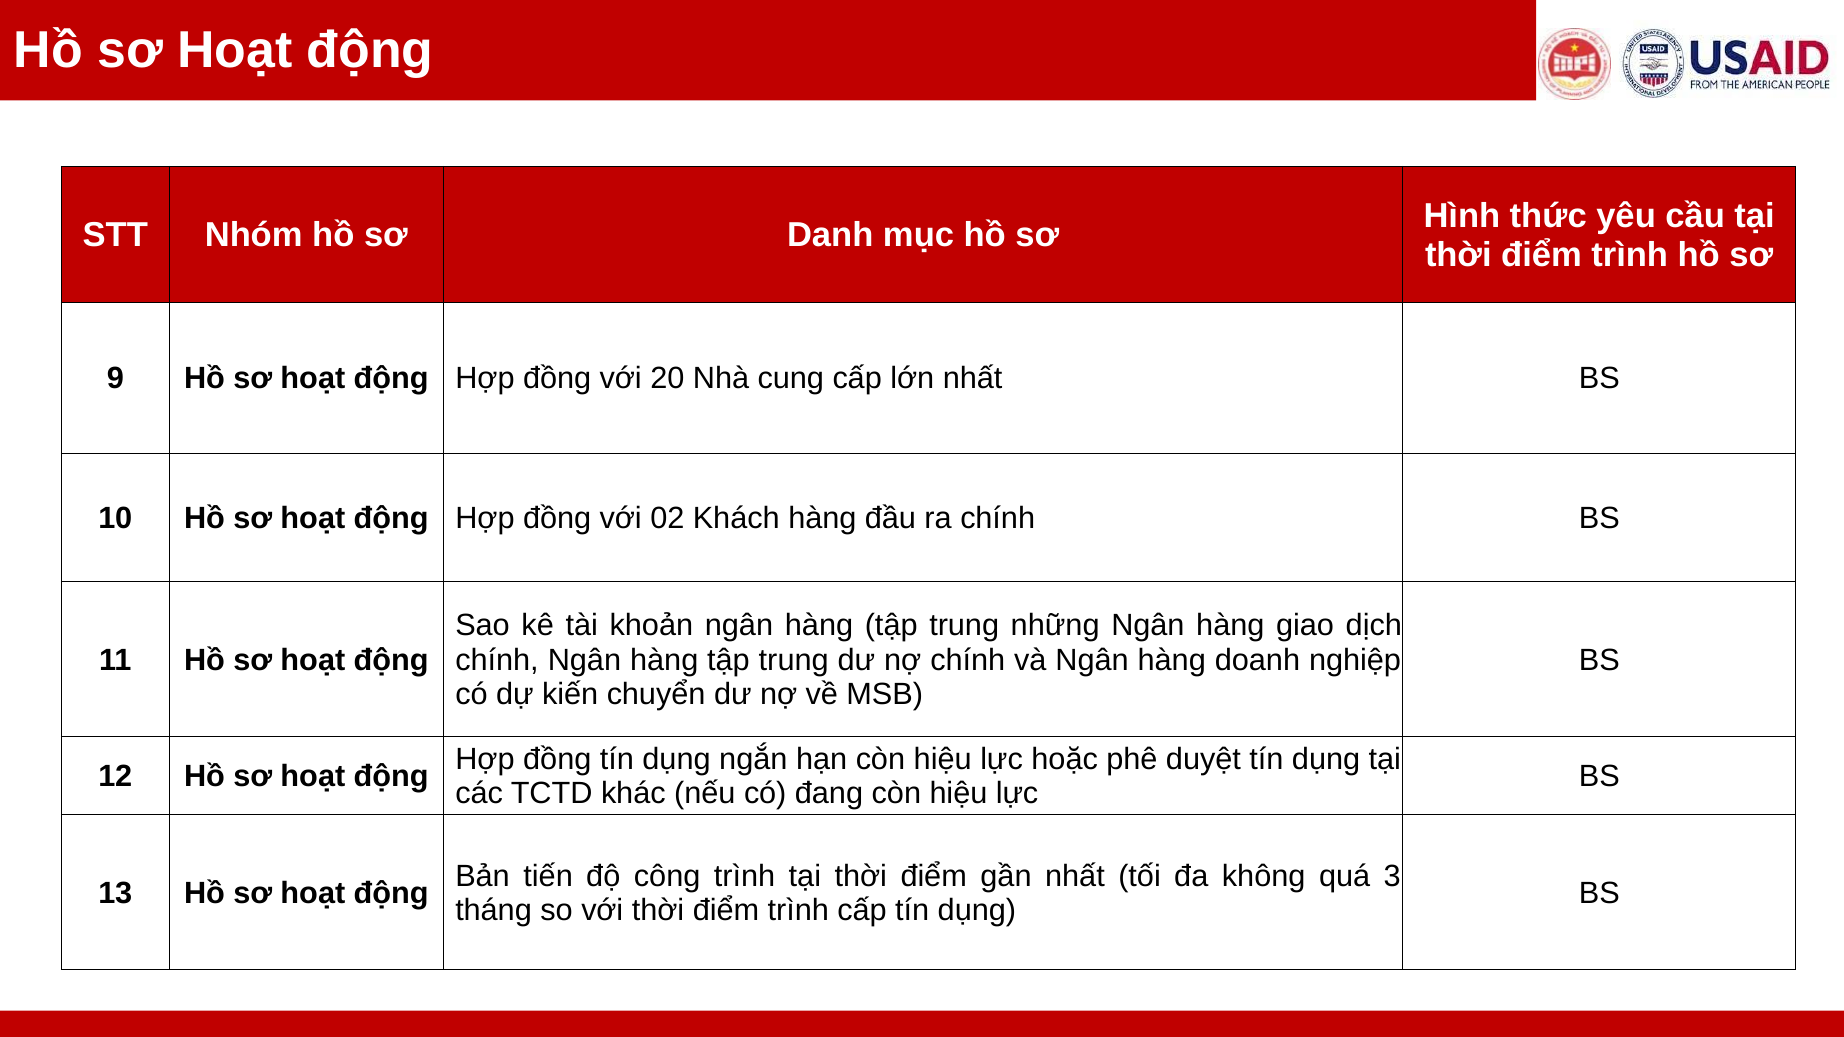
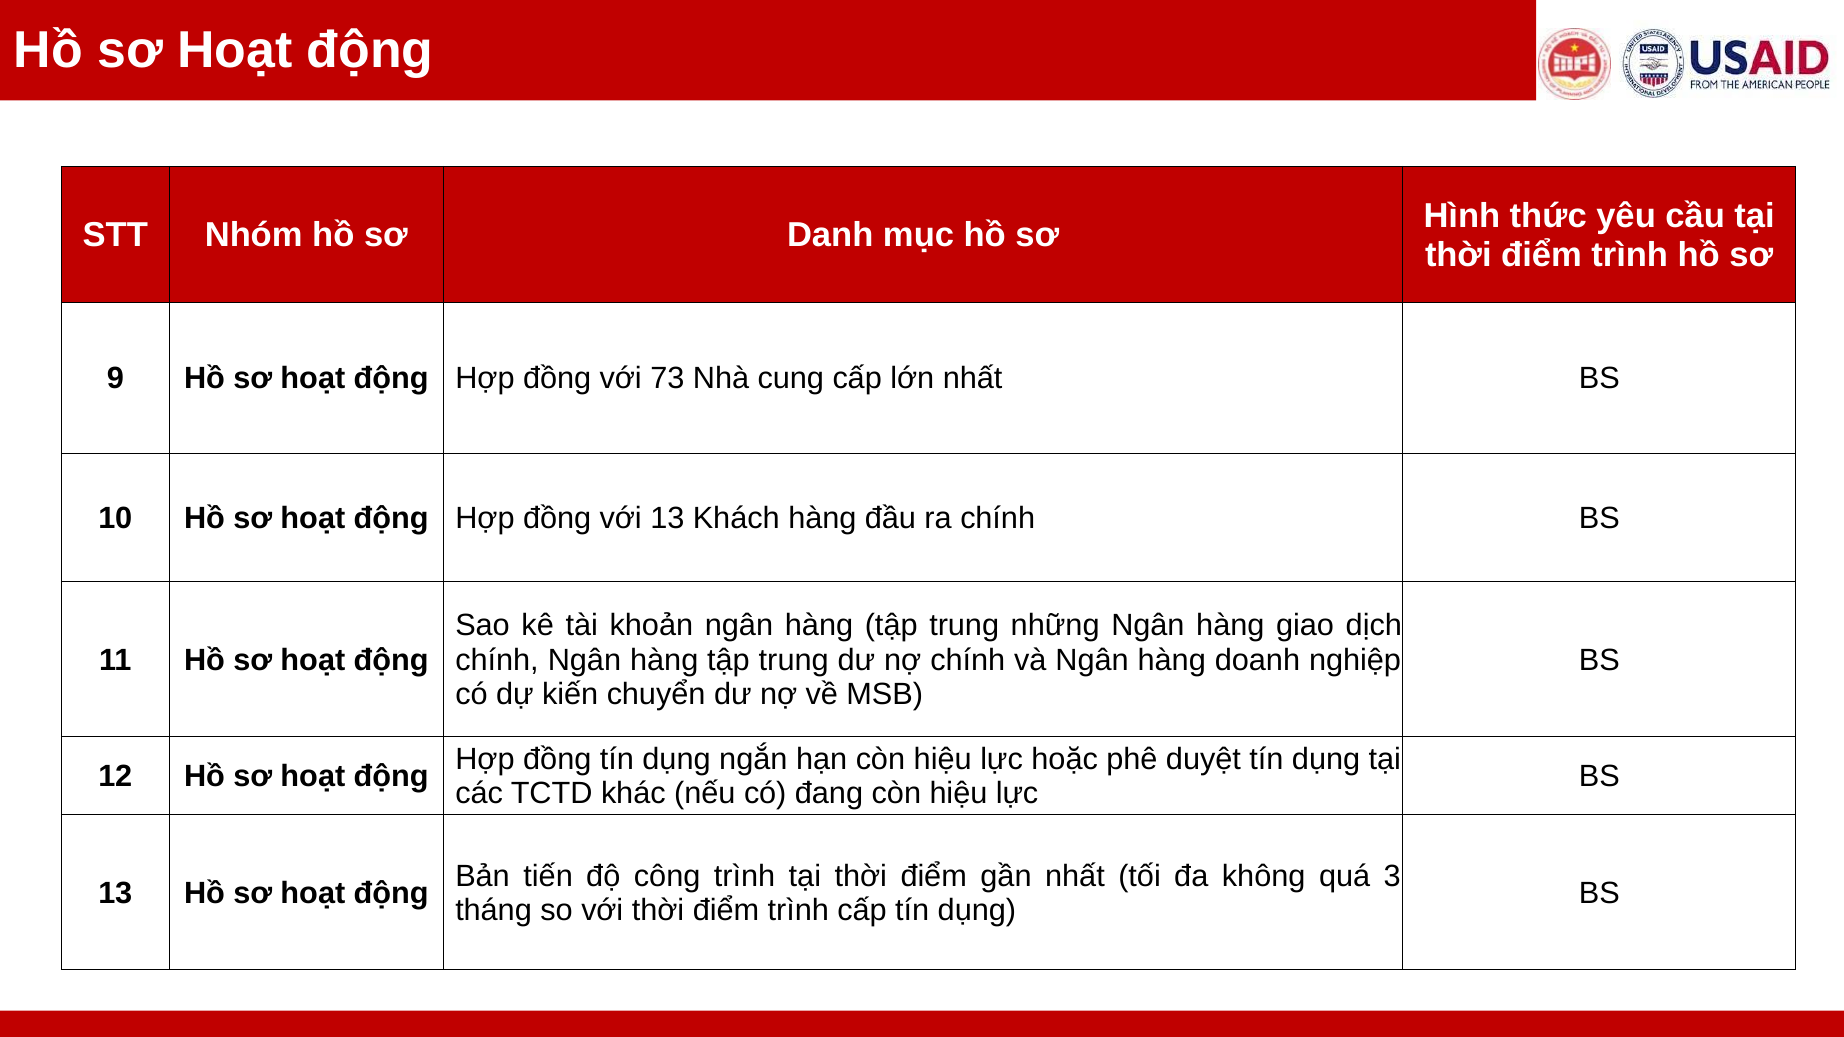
20: 20 -> 73 (667, 379)
với 02: 02 -> 13 (667, 519)
